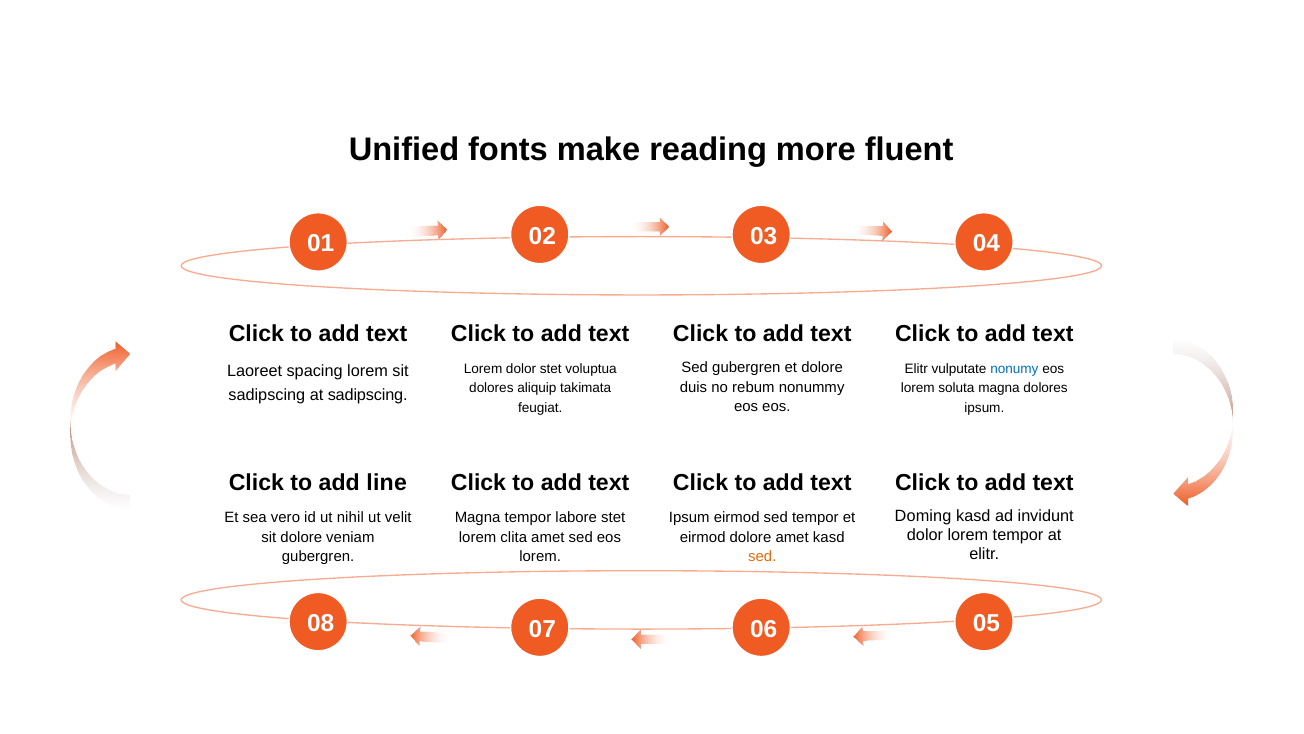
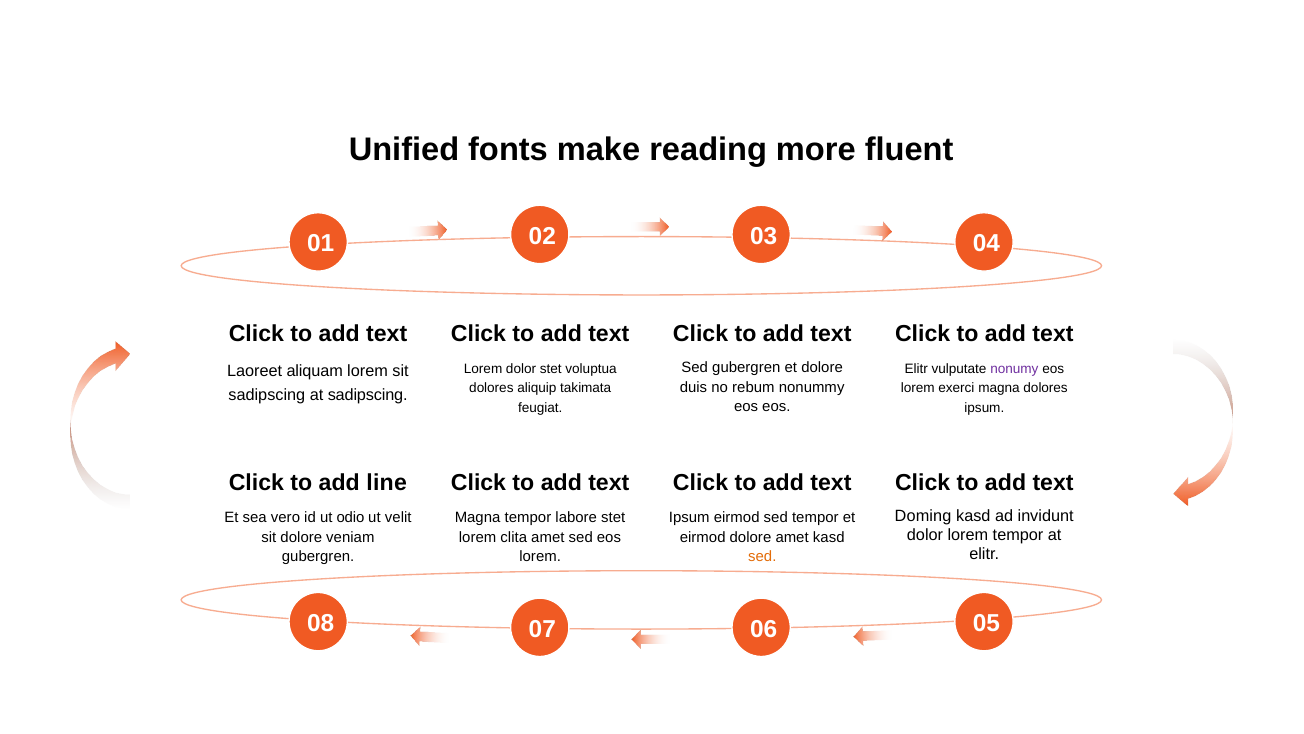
nonumy colour: blue -> purple (1014, 369)
spacing: spacing -> aliquam (315, 371)
soluta: soluta -> exerci (956, 388)
nihil: nihil -> odio (350, 517)
